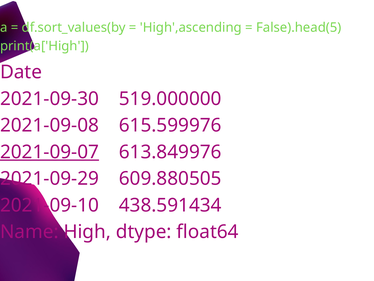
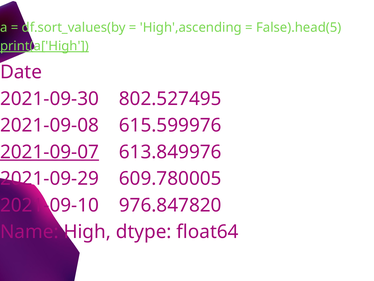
print(a['High underline: none -> present (44, 46)
519.000000: 519.000000 -> 802.527495 (170, 99)
609.880505: 609.880505 -> 609.780005 (170, 178)
438.591434: 438.591434 -> 976.847820 (170, 205)
